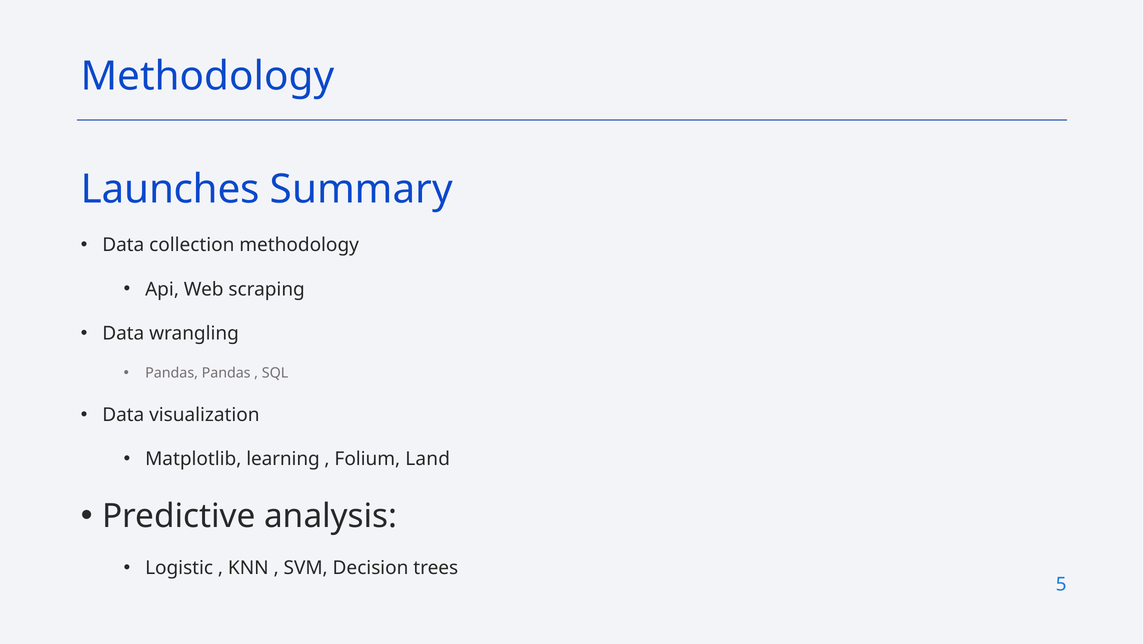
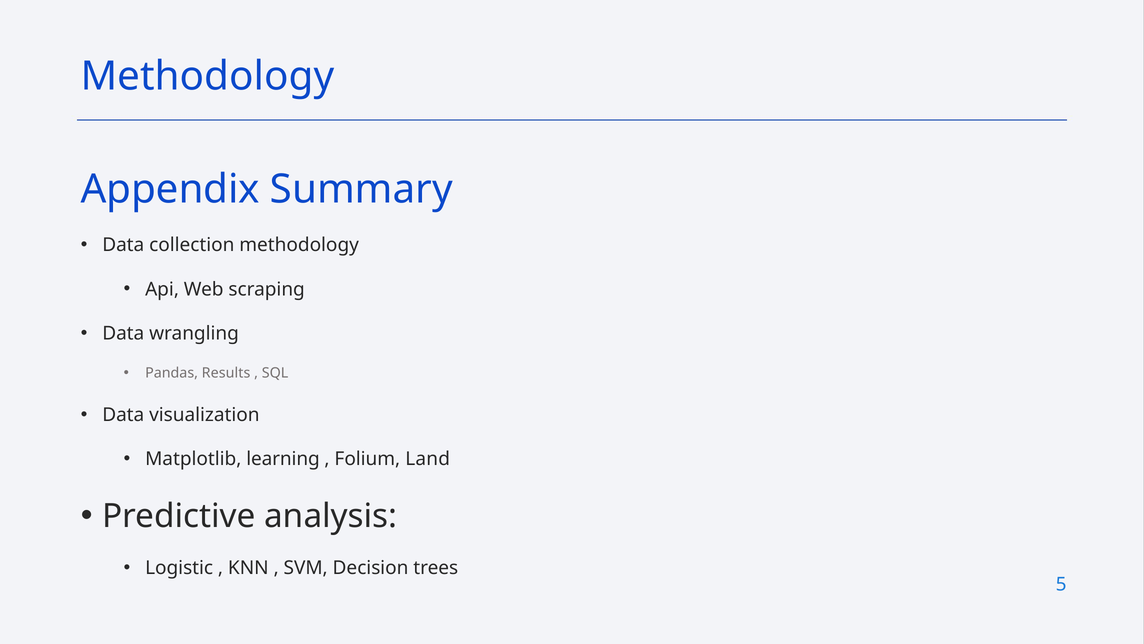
Launches: Launches -> Appendix (170, 189)
Pandas Pandas: Pandas -> Results (226, 373)
